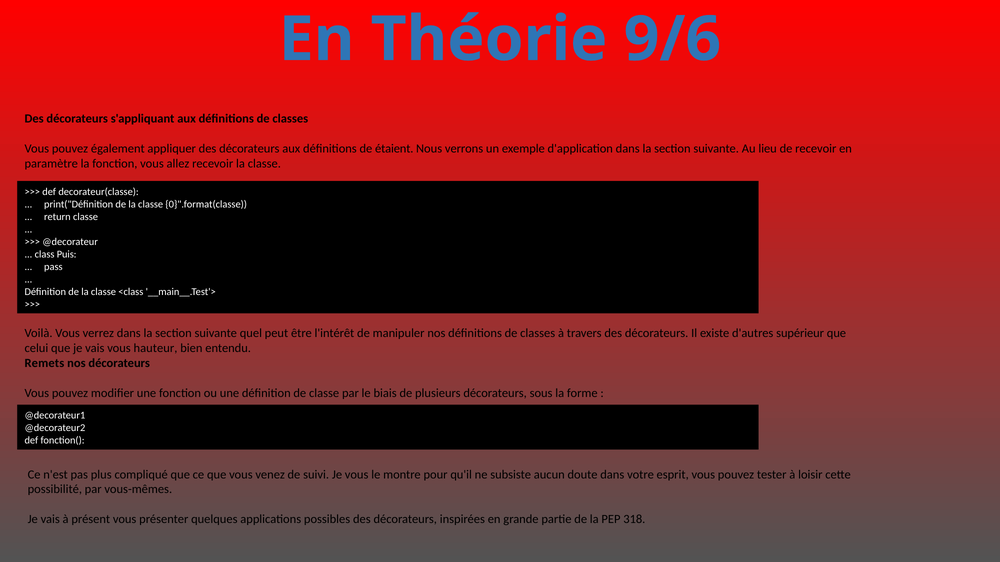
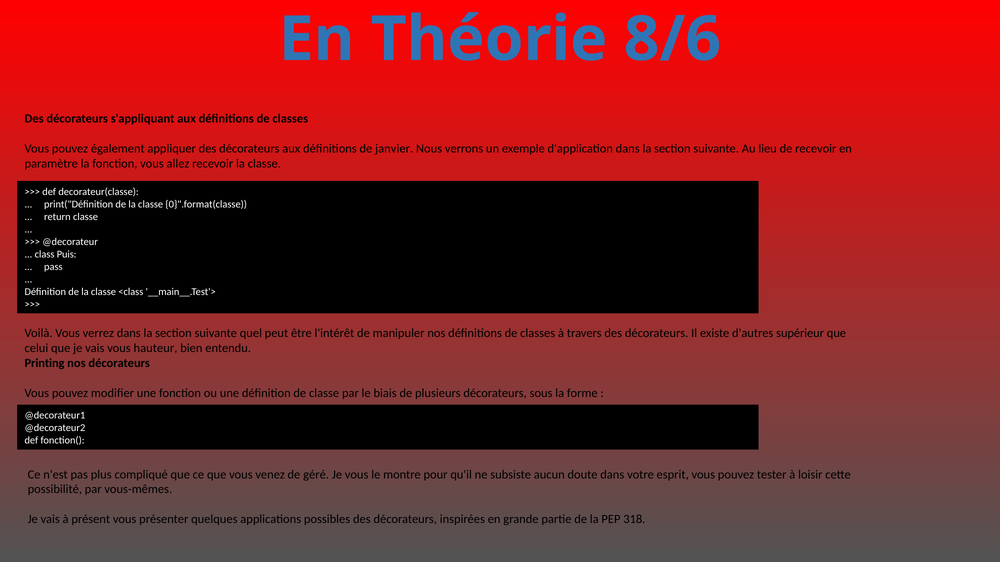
9/6: 9/6 -> 8/6 (672, 39)
étaient: étaient -> janvier (394, 149)
Remets: Remets -> Printing (45, 363)
suivi: suivi -> géré (316, 475)
